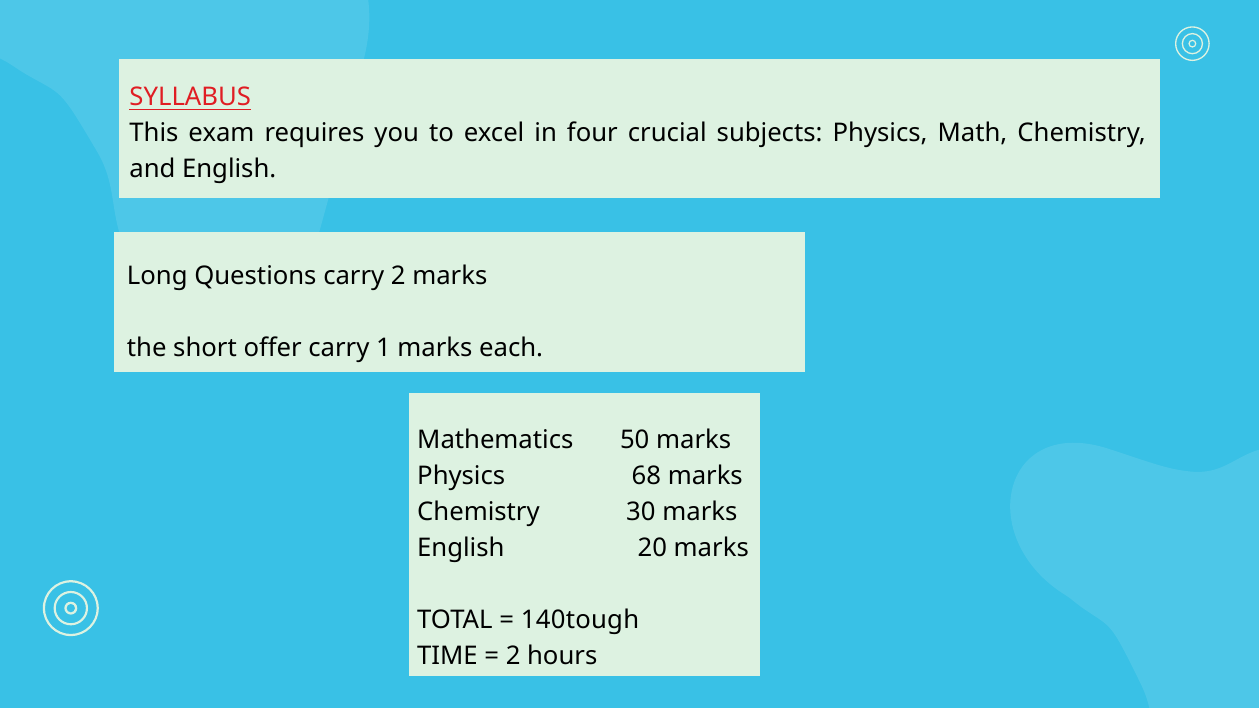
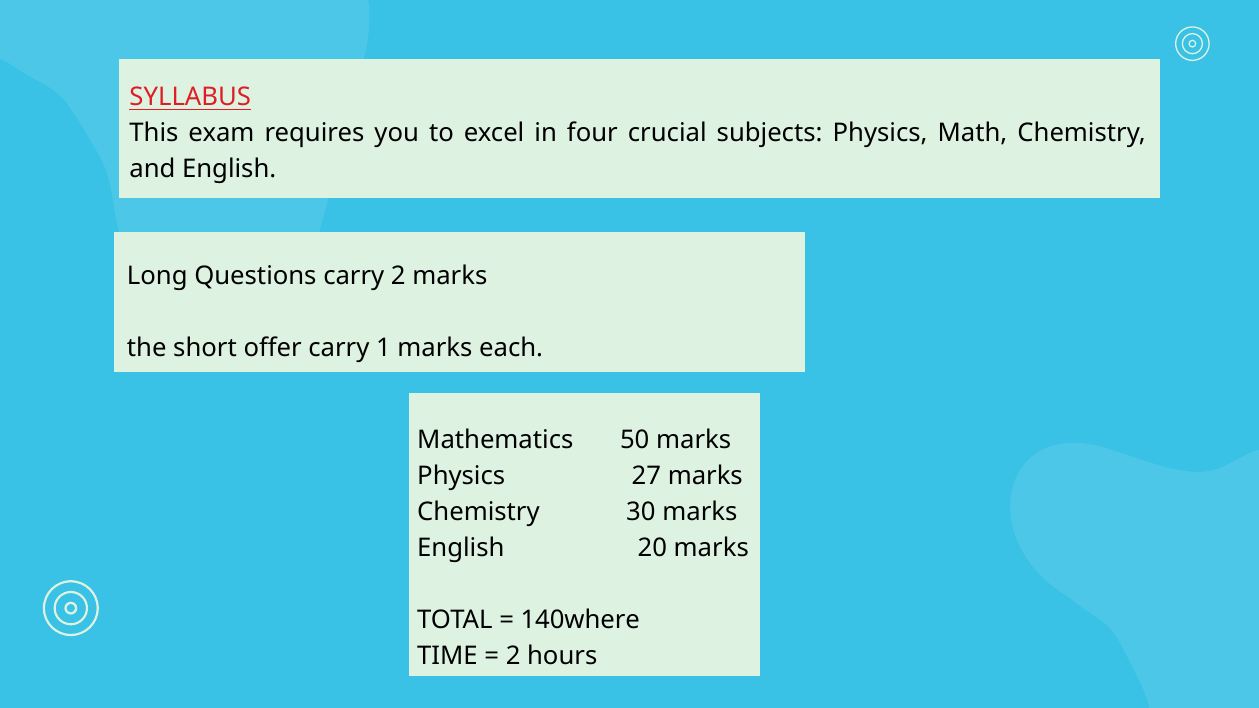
68: 68 -> 27 (646, 476)
140tough: 140tough -> 140where (580, 620)
